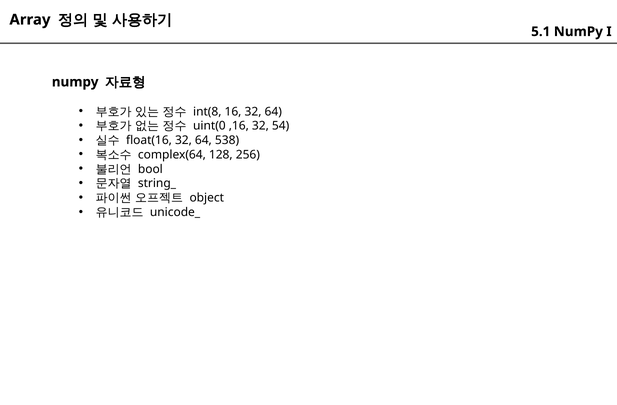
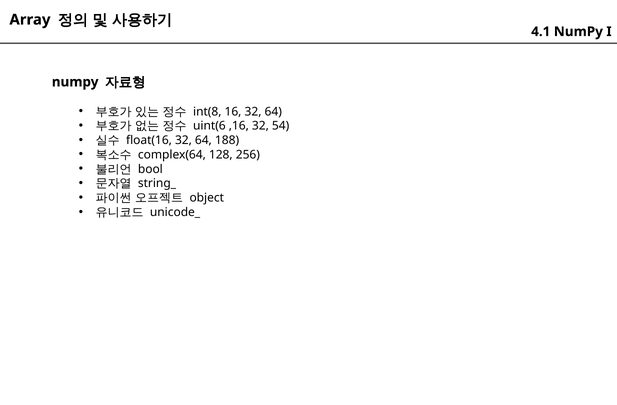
5.1: 5.1 -> 4.1 (541, 32)
uint(0: uint(0 -> uint(6 (209, 126)
538: 538 -> 188 (227, 140)
